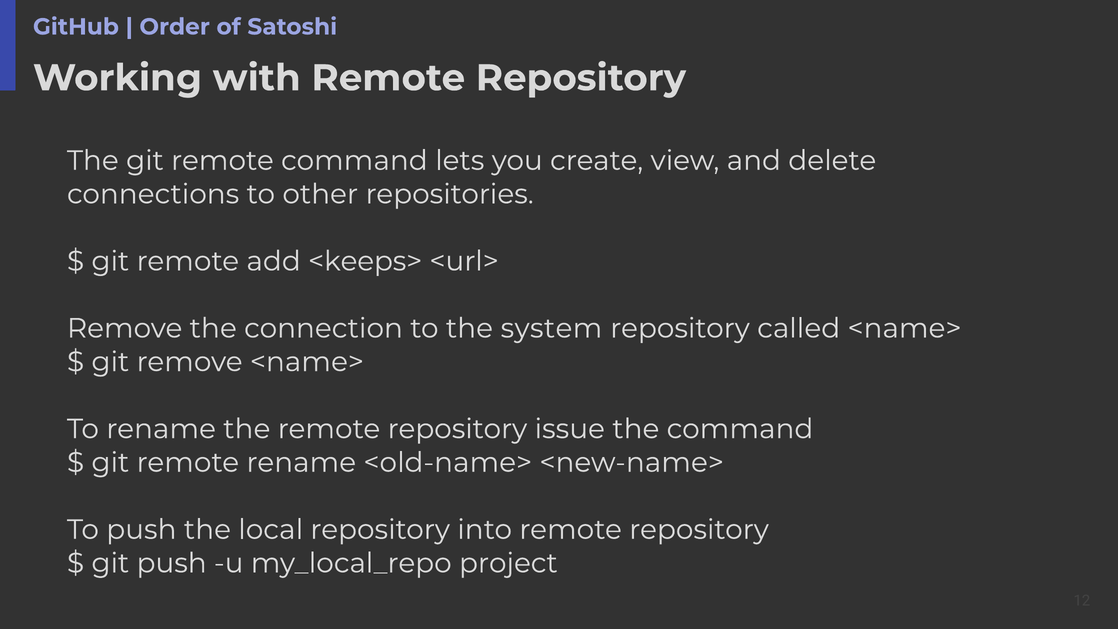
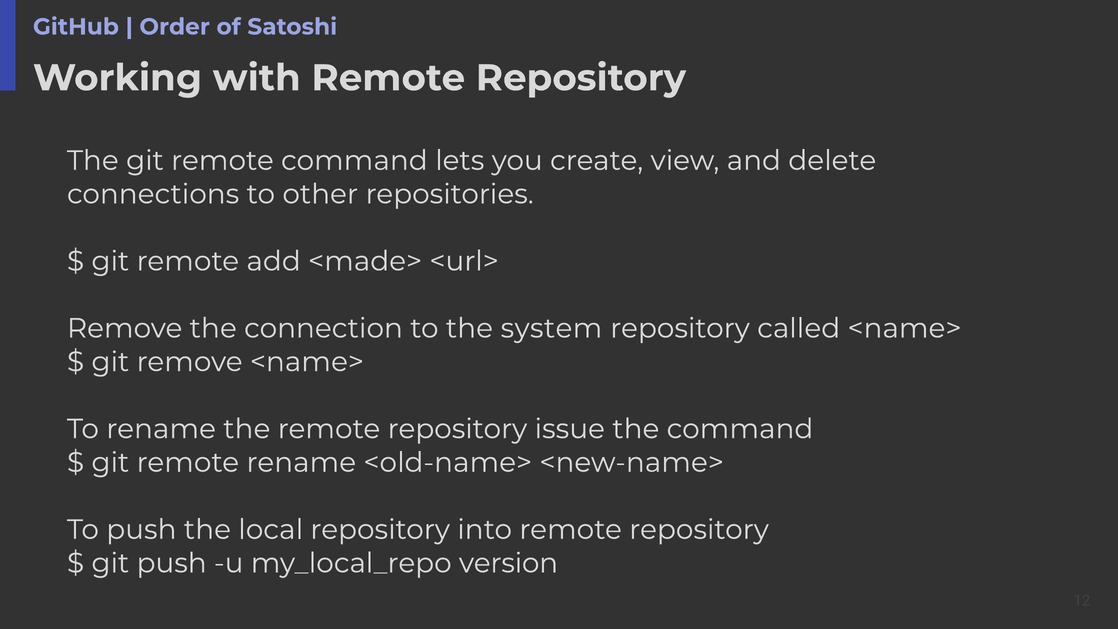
<keeps>: <keeps> -> <made> (365, 261)
project: project -> version (508, 563)
